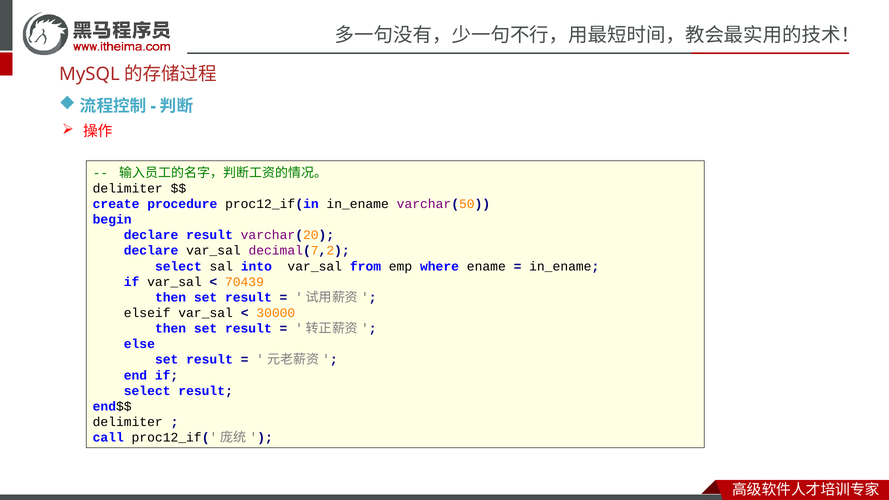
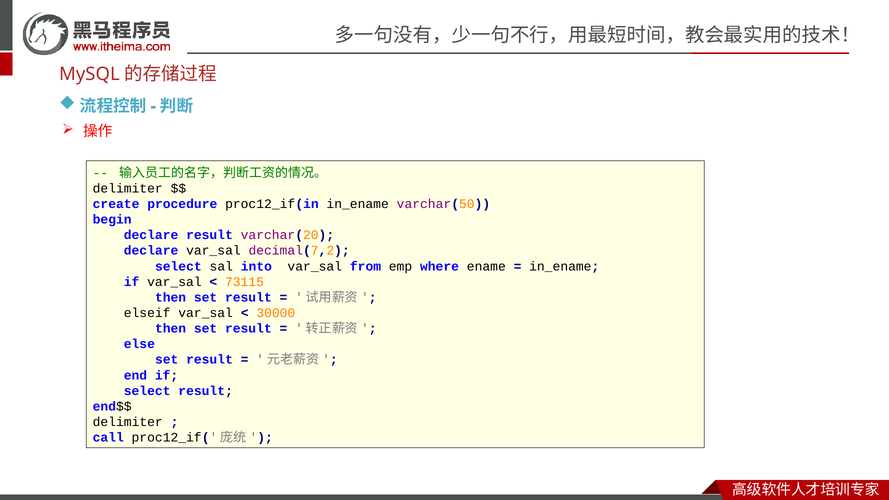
70439: 70439 -> 73115 (244, 282)
